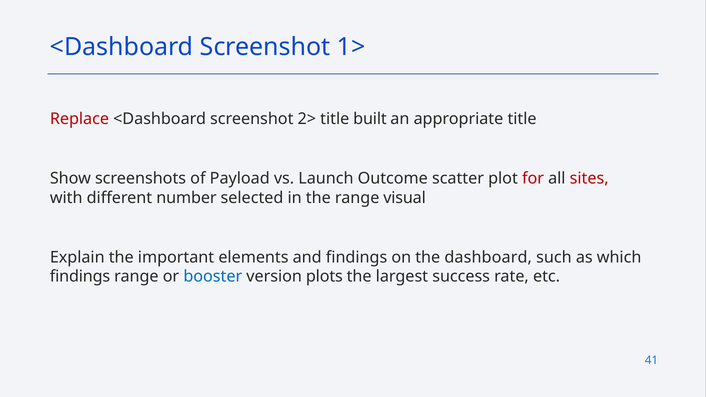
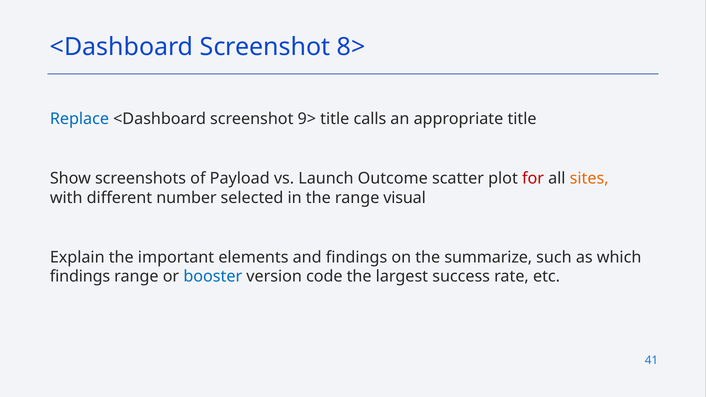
1>: 1> -> 8> (351, 47)
Replace colour: red -> blue (79, 119)
2>: 2> -> 9> (307, 119)
built: built -> calls (370, 119)
sites colour: red -> orange (589, 179)
dashboard: dashboard -> summarize (488, 257)
plots: plots -> code (324, 277)
